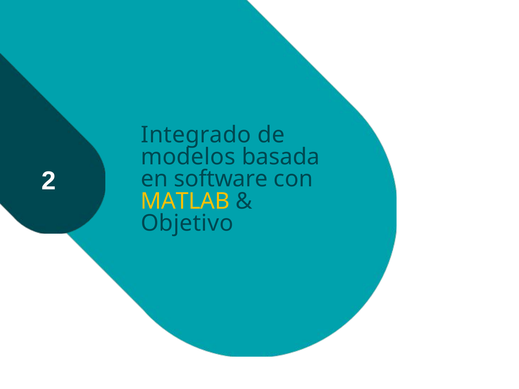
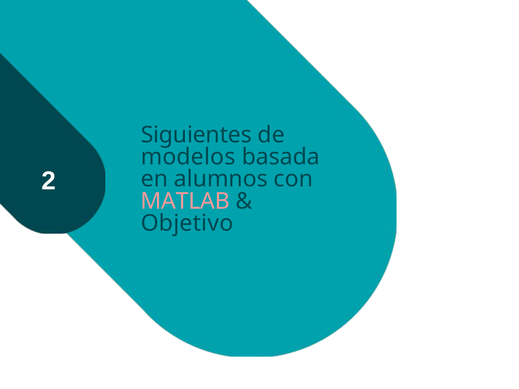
Integrado: Integrado -> Siguientes (196, 135)
software: software -> alumnos (221, 179)
MATLAB colour: yellow -> pink (185, 201)
